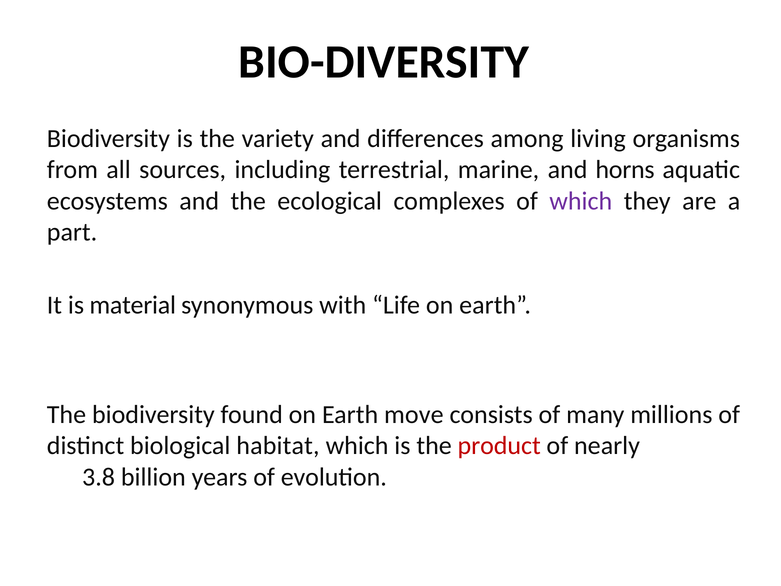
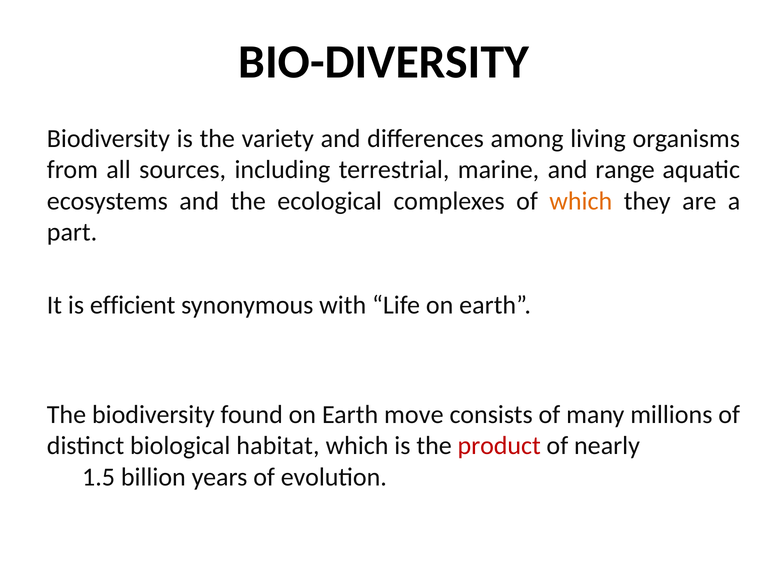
horns: horns -> range (625, 170)
which colour: purple -> orange (581, 201)
material: material -> efficient (133, 305)
3.8: 3.8 -> 1.5 (99, 477)
